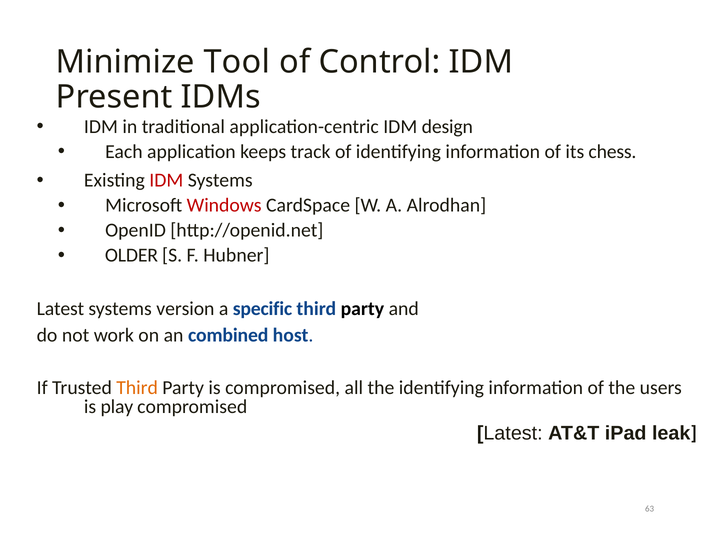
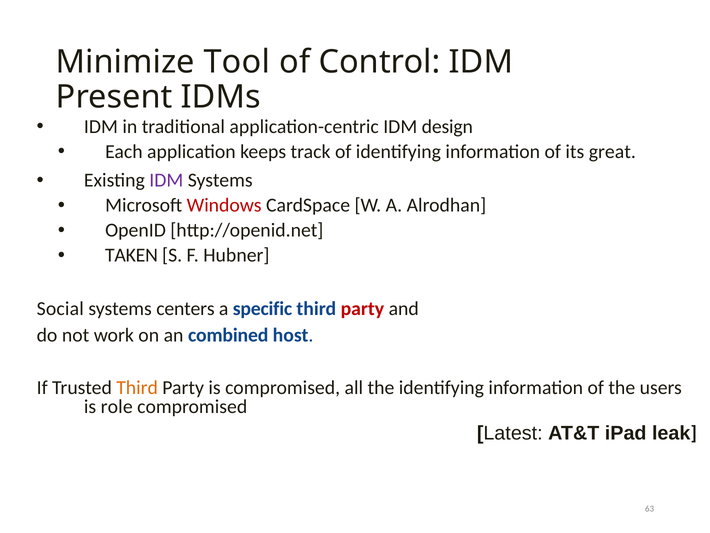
chess: chess -> great (612, 152)
IDM colour: red -> purple (166, 180)
OLDER: OLDER -> TAKEN (131, 255)
Latest: Latest -> Social (60, 308)
version: version -> centers (185, 308)
party colour: black -> red (362, 308)
play: play -> role (117, 406)
